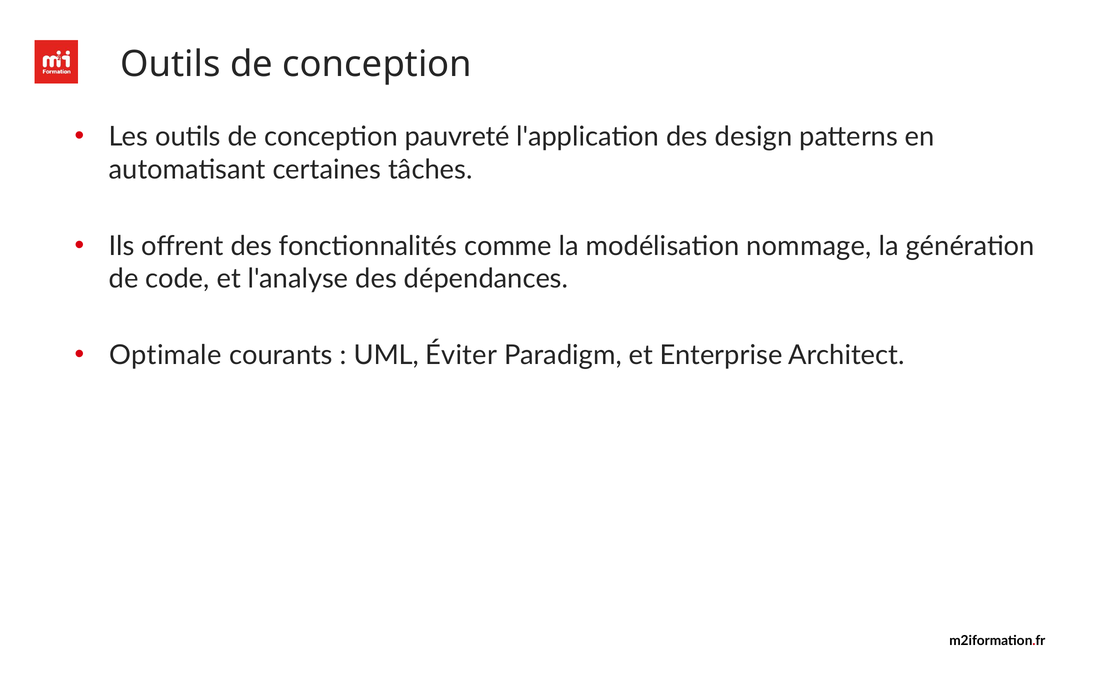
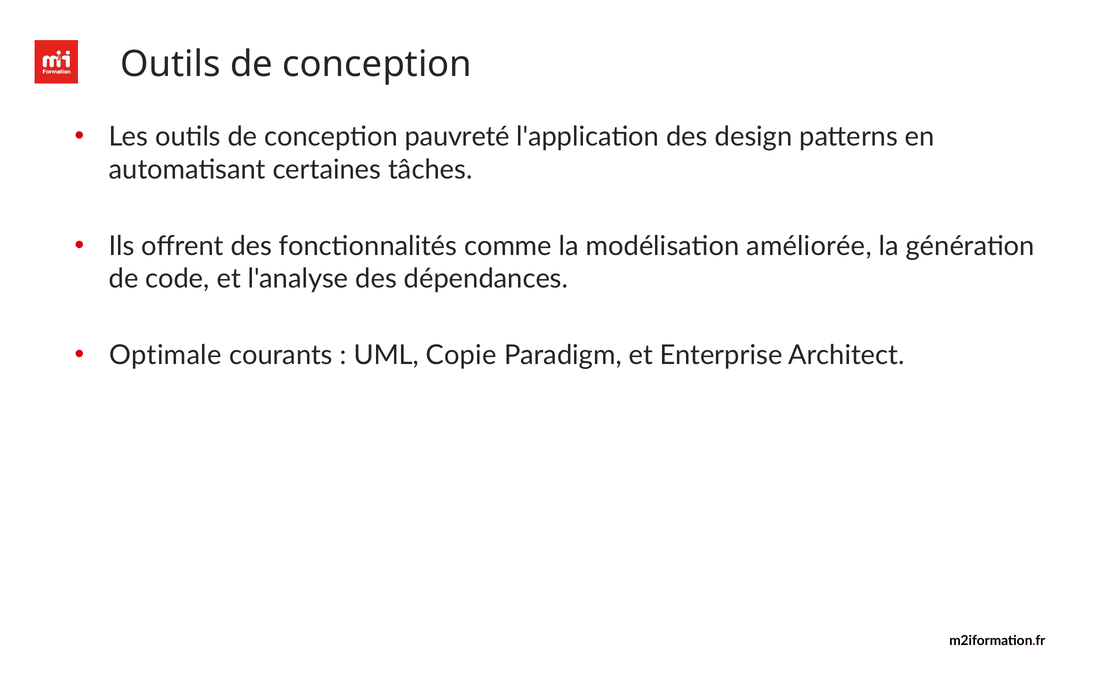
nommage: nommage -> améliorée (809, 246)
Éviter: Éviter -> Copie (461, 356)
